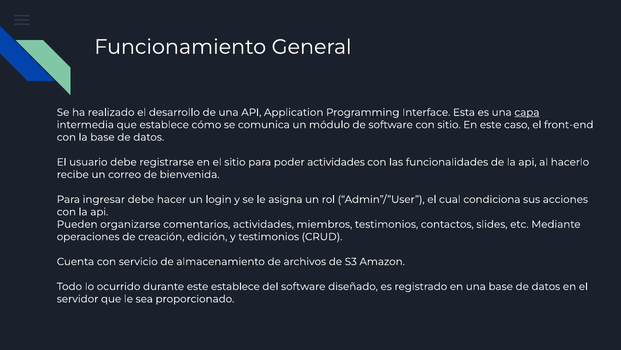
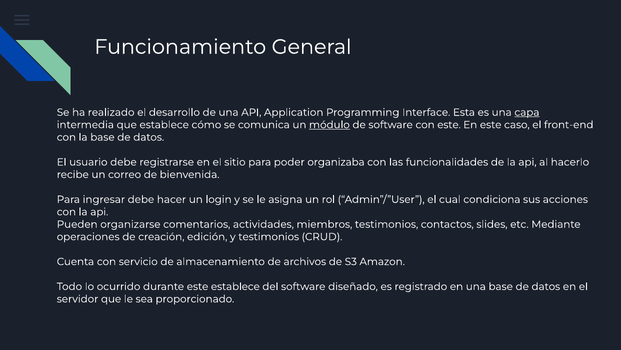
módulo underline: none -> present (329, 125)
con sitio: sitio -> este (449, 125)
poder actividades: actividades -> organizaba (336, 162)
